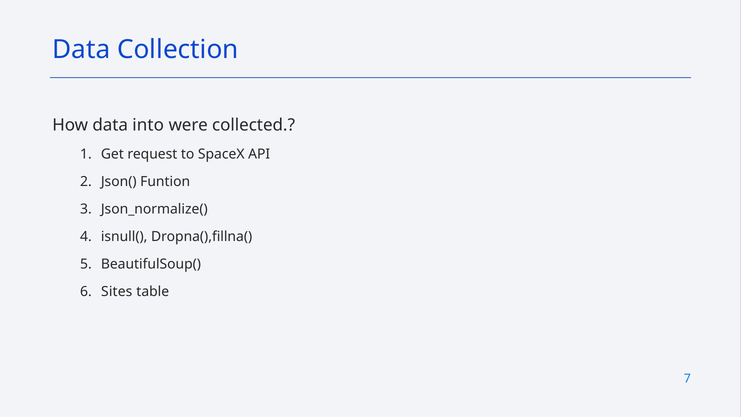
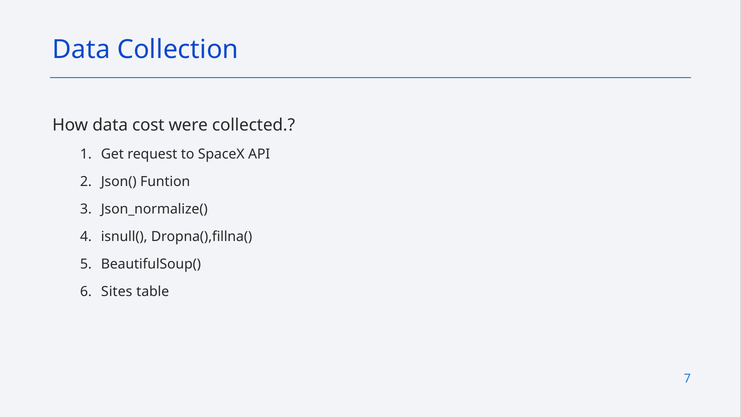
into: into -> cost (148, 125)
